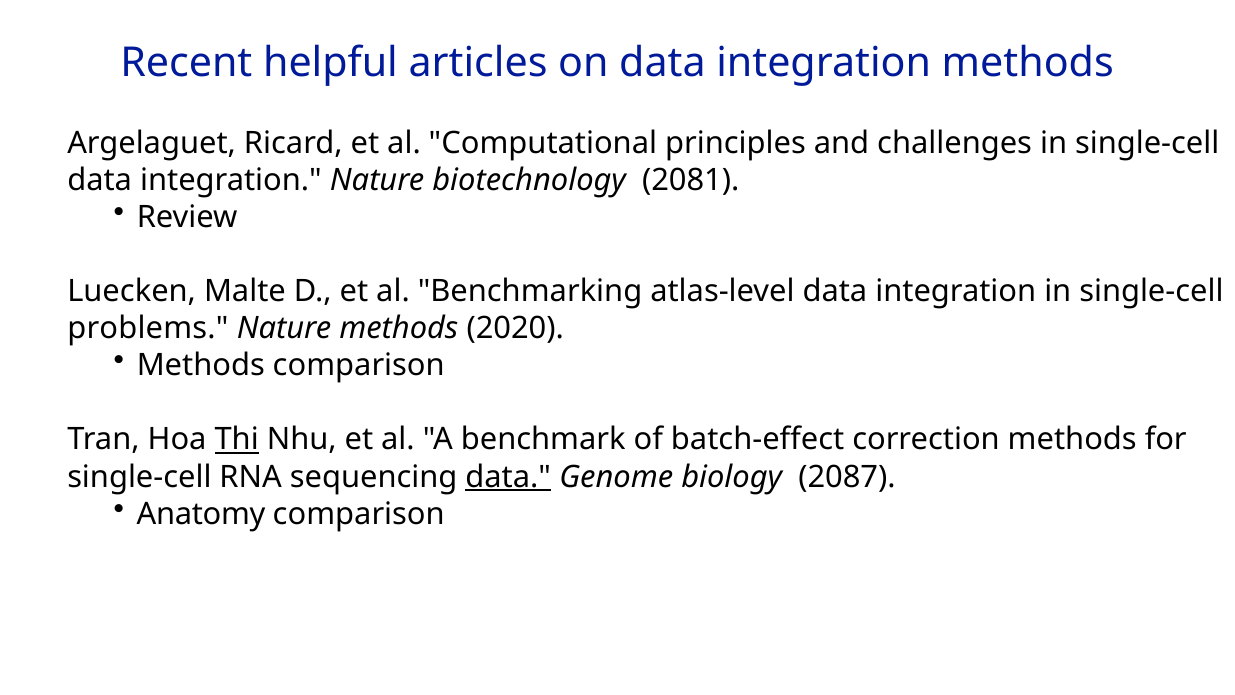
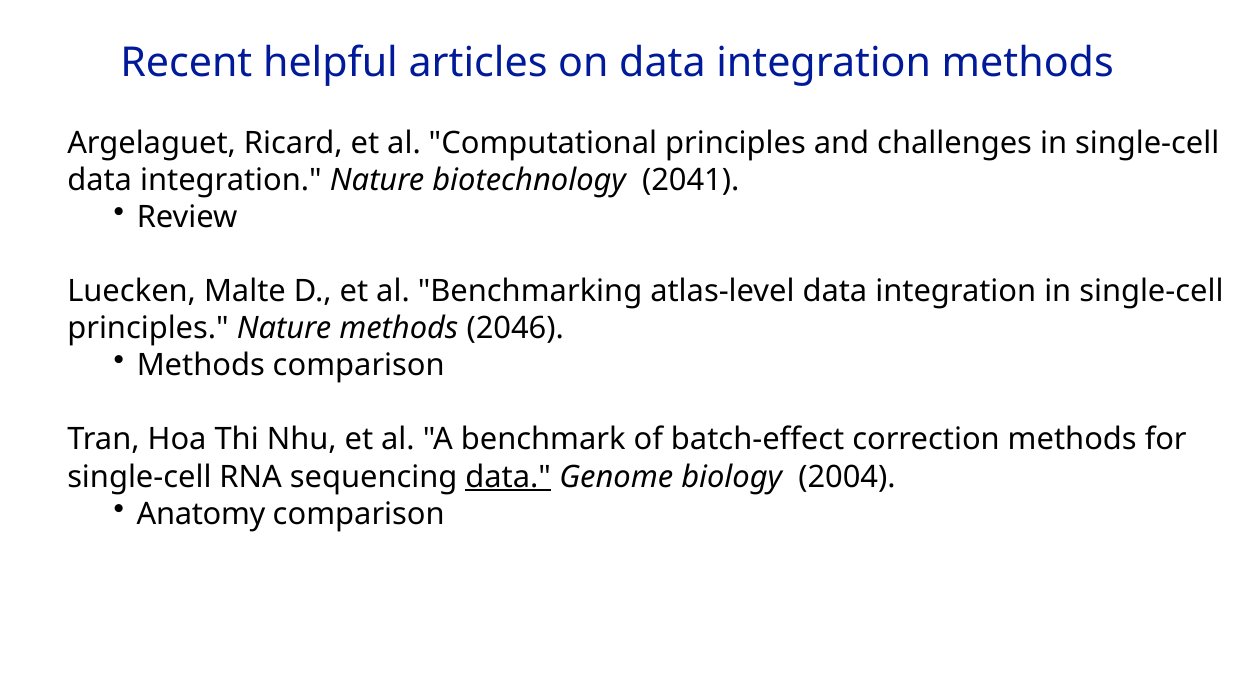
2081: 2081 -> 2041 (691, 180)
problems: problems -> principles (148, 328)
2020: 2020 -> 2046 (515, 328)
Thi underline: present -> none (237, 440)
2087: 2087 -> 2004 (847, 477)
